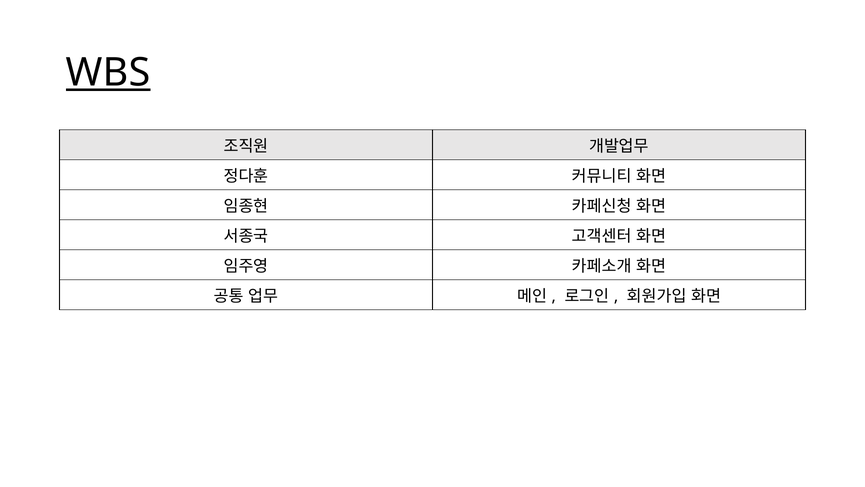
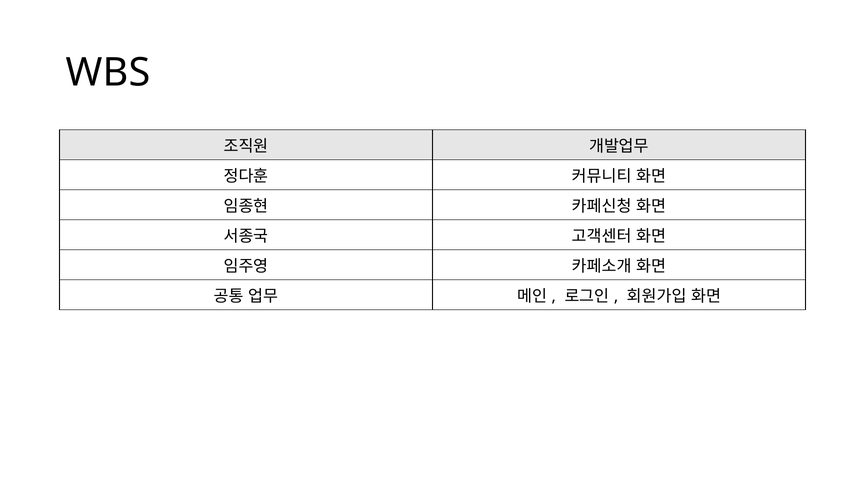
WBS underline: present -> none (108, 73)
